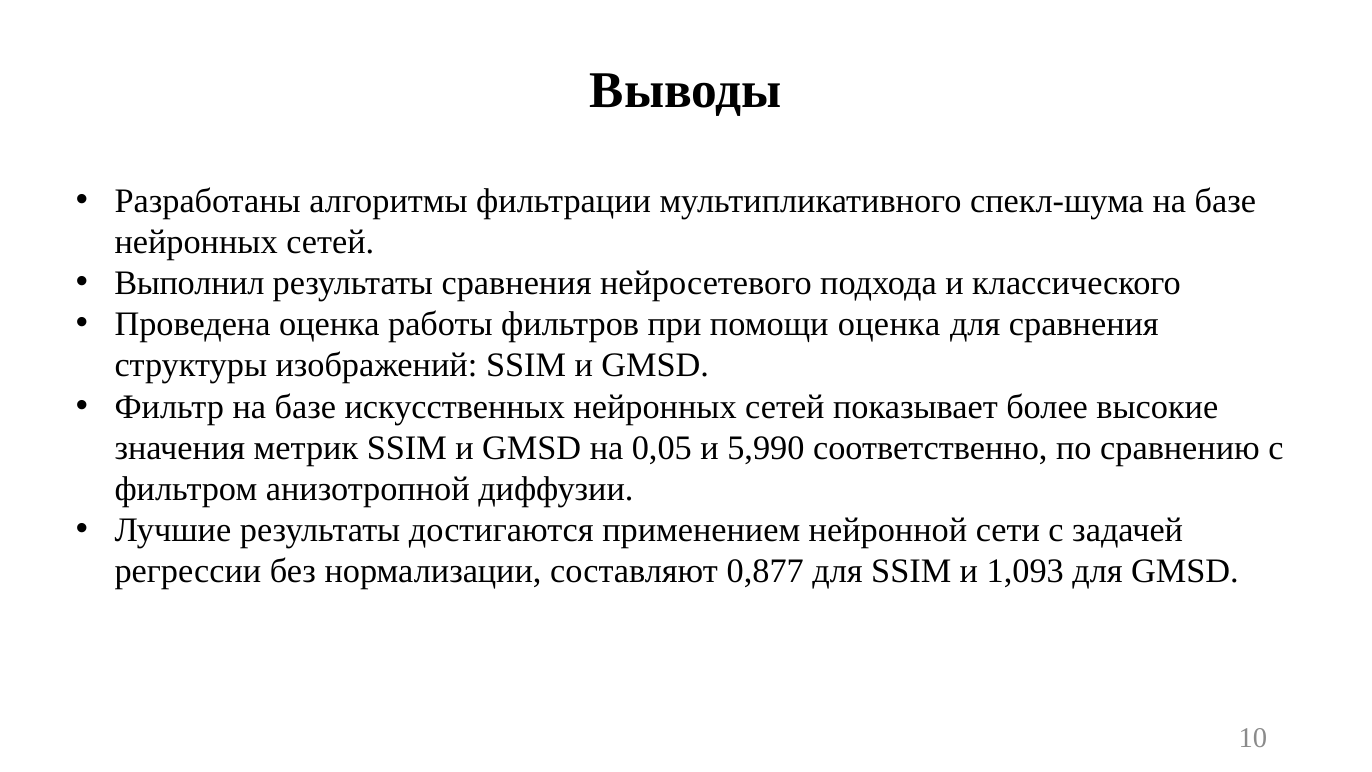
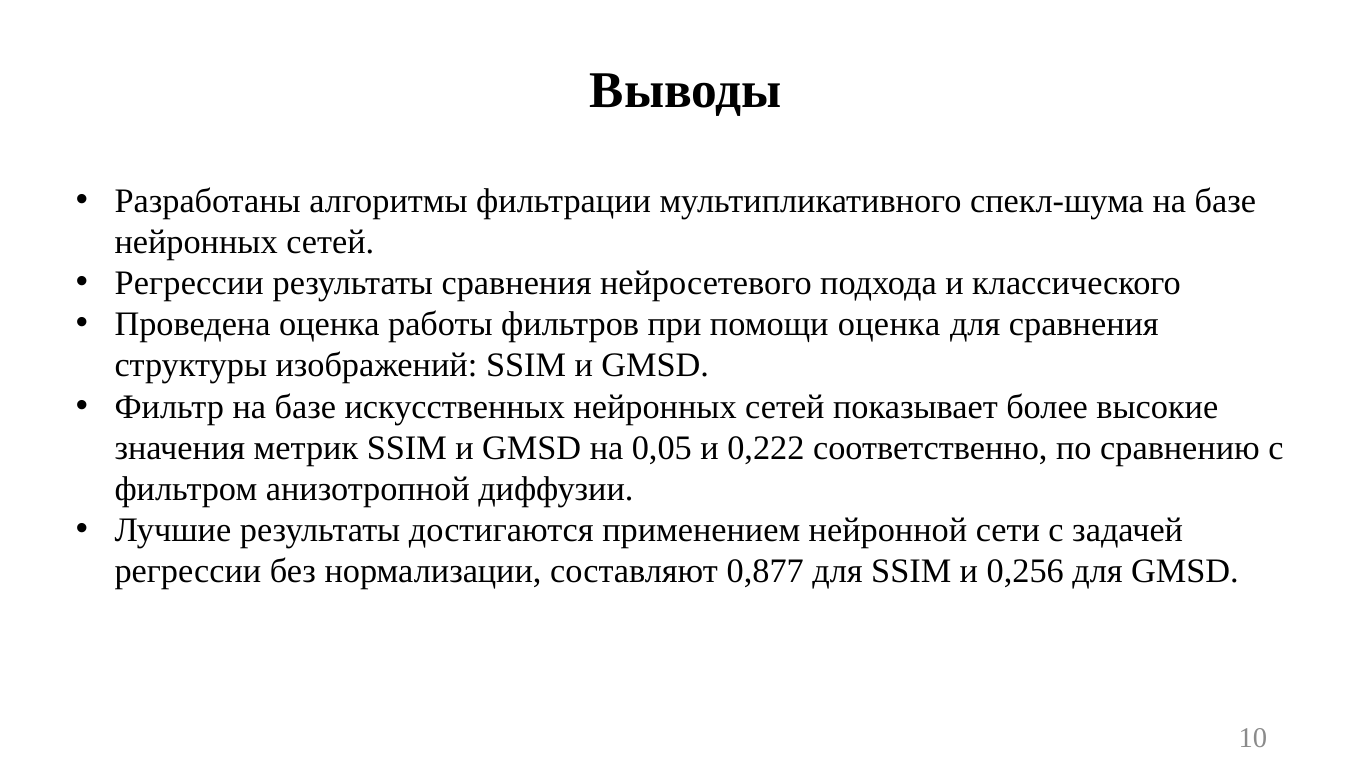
Выполнил: Выполнил -> Регрессии (189, 283)
5,990: 5,990 -> 0,222 (766, 448)
1,093: 1,093 -> 0,256 (1025, 571)
